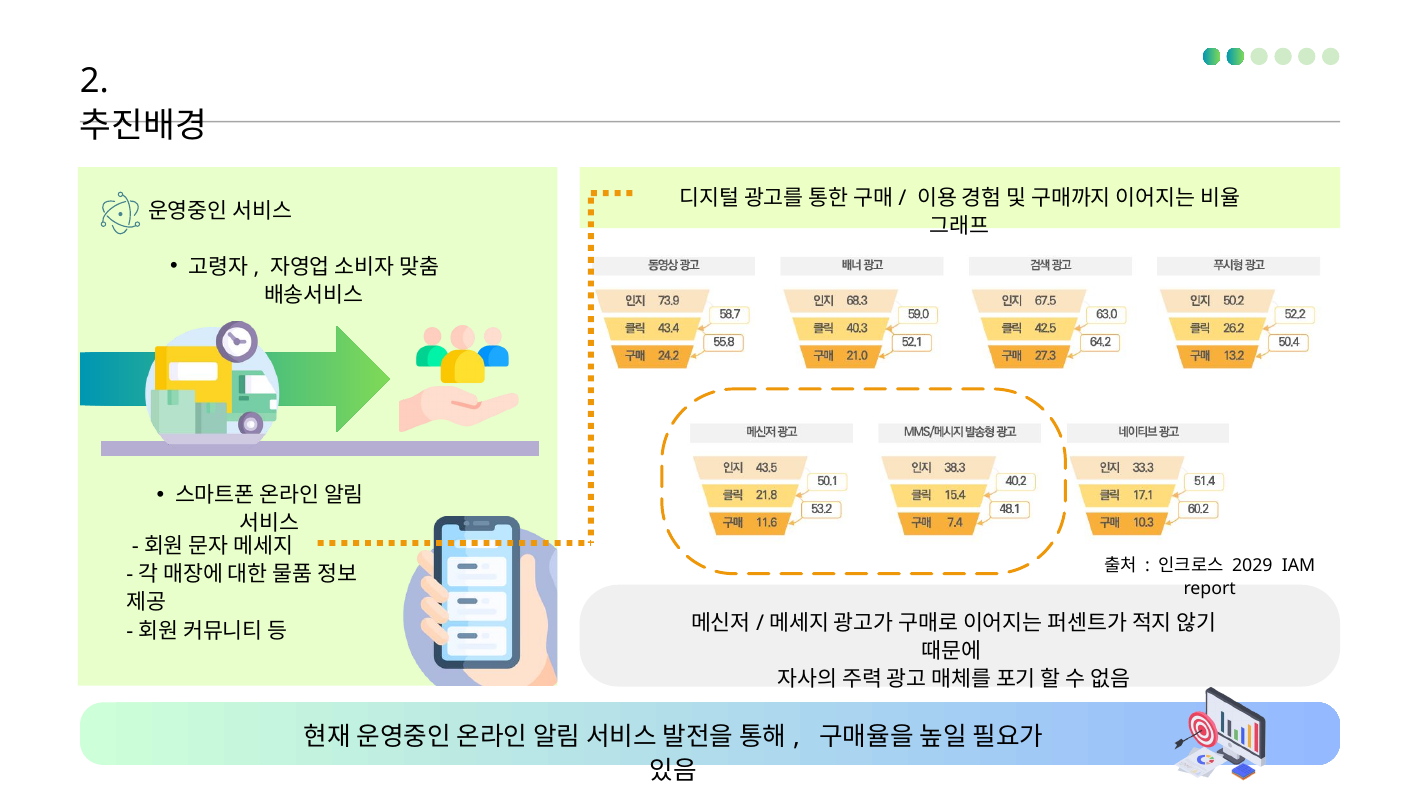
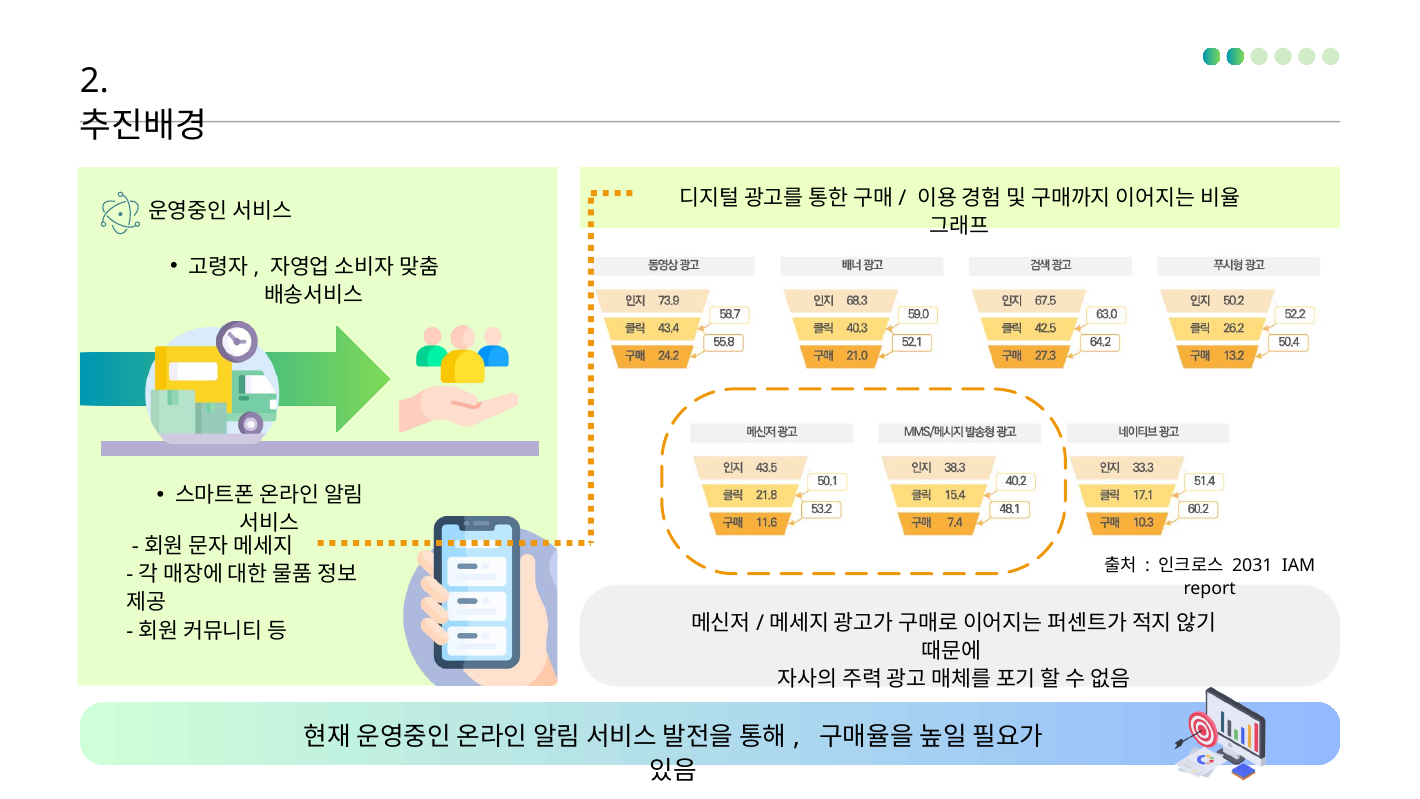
2029: 2029 -> 2031 (1252, 566)
